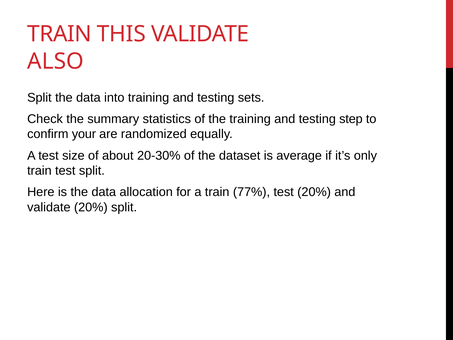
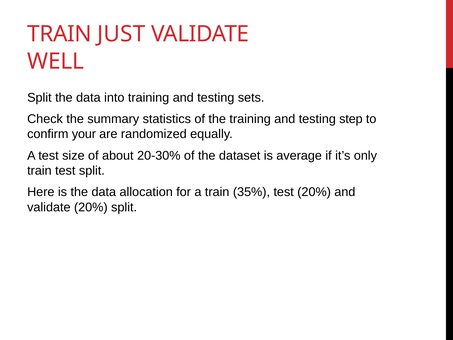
THIS: THIS -> JUST (121, 34)
ALSO: ALSO -> WELL (56, 61)
77%: 77% -> 35% (251, 192)
